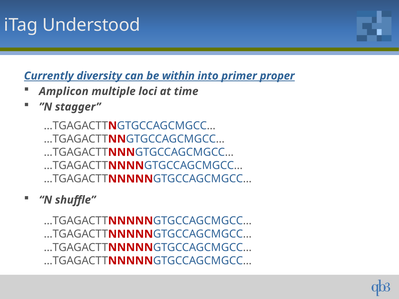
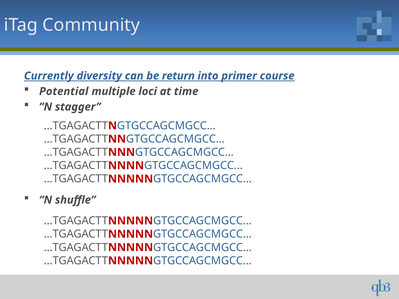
Understood: Understood -> Community (91, 25)
within: within -> return (178, 76)
proper: proper -> course (277, 76)
Amplicon: Amplicon -> Potential (64, 91)
